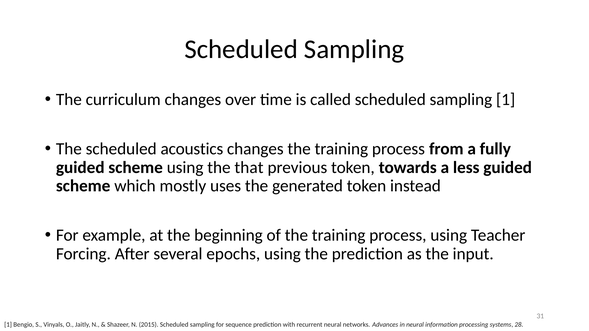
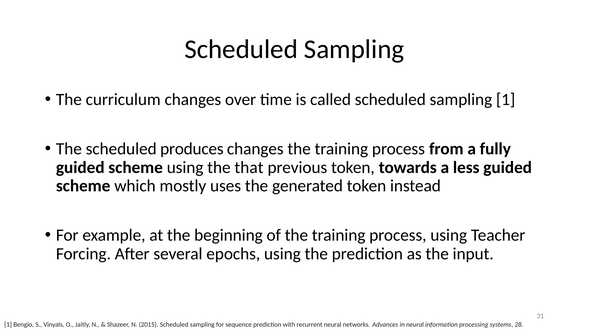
acoustics: acoustics -> produces (192, 149)
